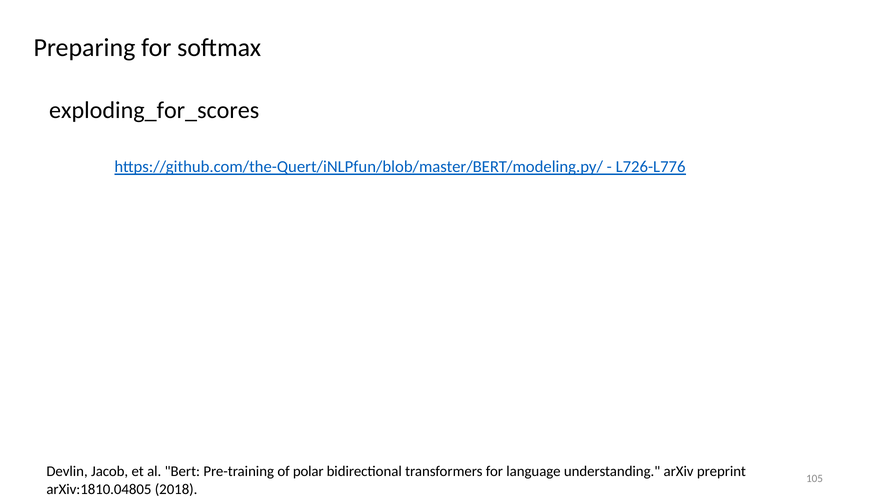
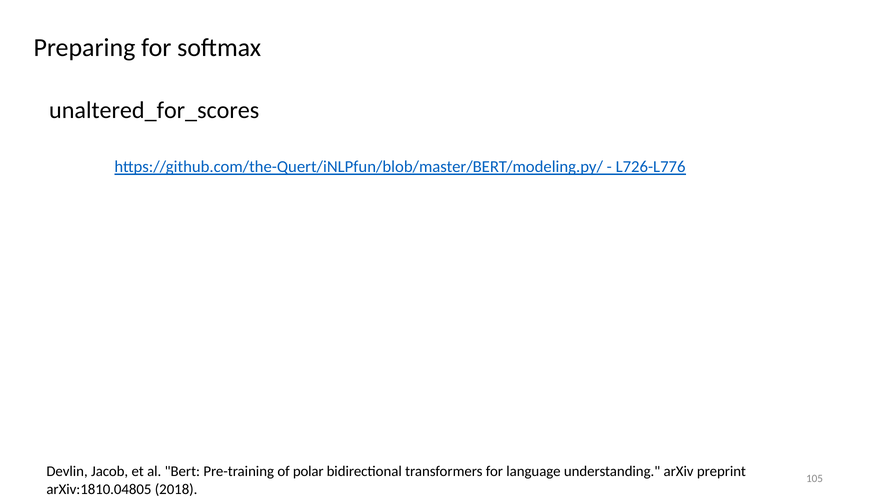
exploding_for_scores: exploding_for_scores -> unaltered_for_scores (154, 110)
